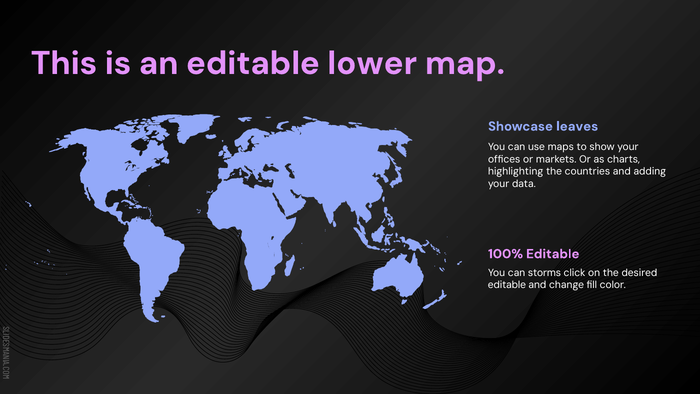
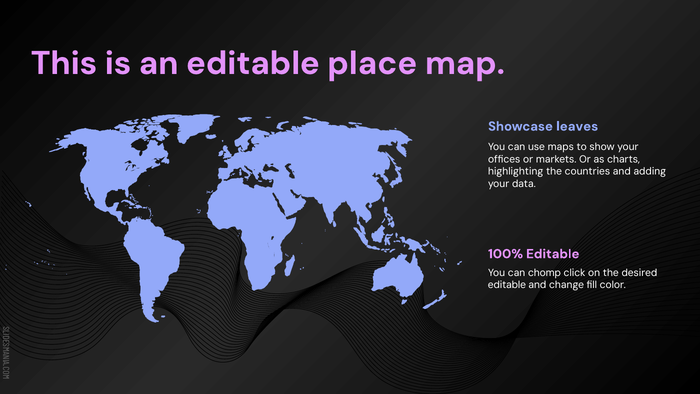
lower: lower -> place (372, 63)
storms: storms -> chomp (544, 273)
